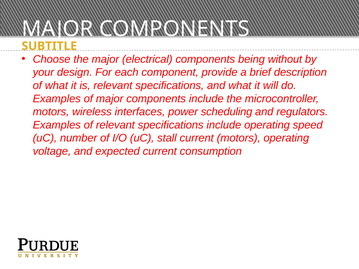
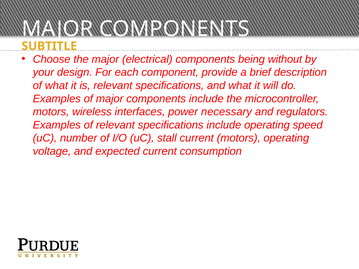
scheduling: scheduling -> necessary (226, 112)
